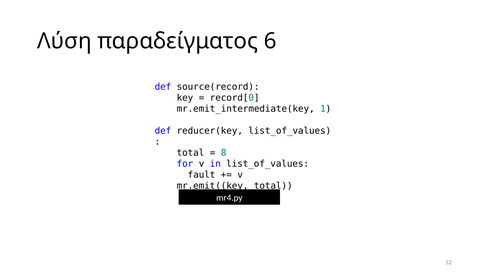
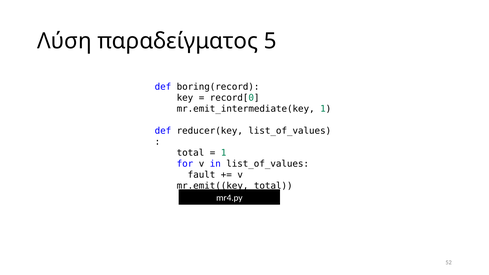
6: 6 -> 5 (270, 41)
source(record: source(record -> boring(record (218, 87)
8: 8 -> 1 (224, 153)
